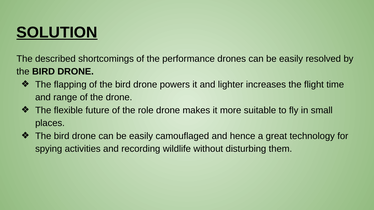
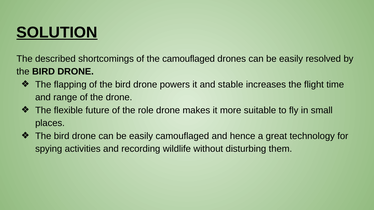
the performance: performance -> camouflaged (189, 59)
lighter: lighter -> stable (231, 85)
